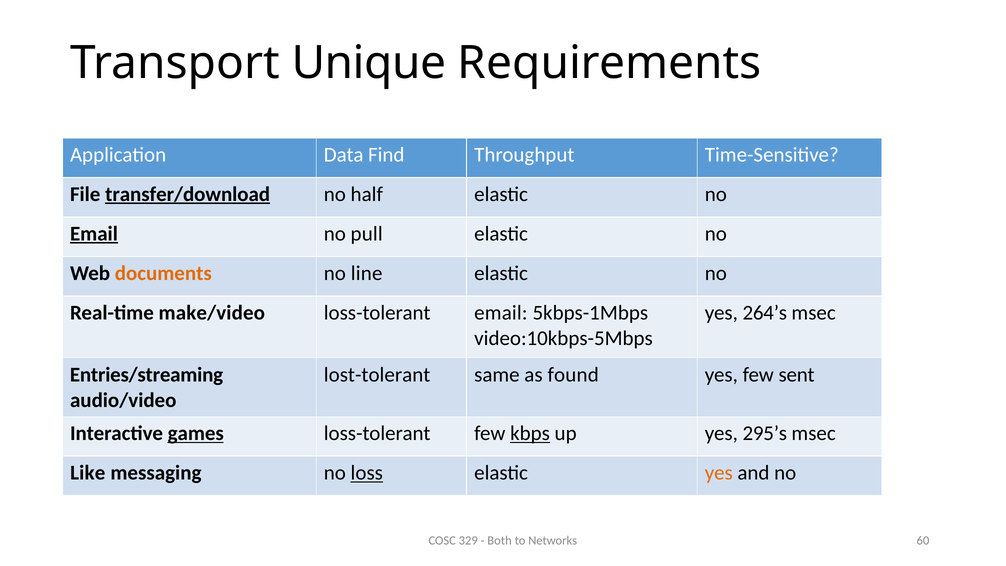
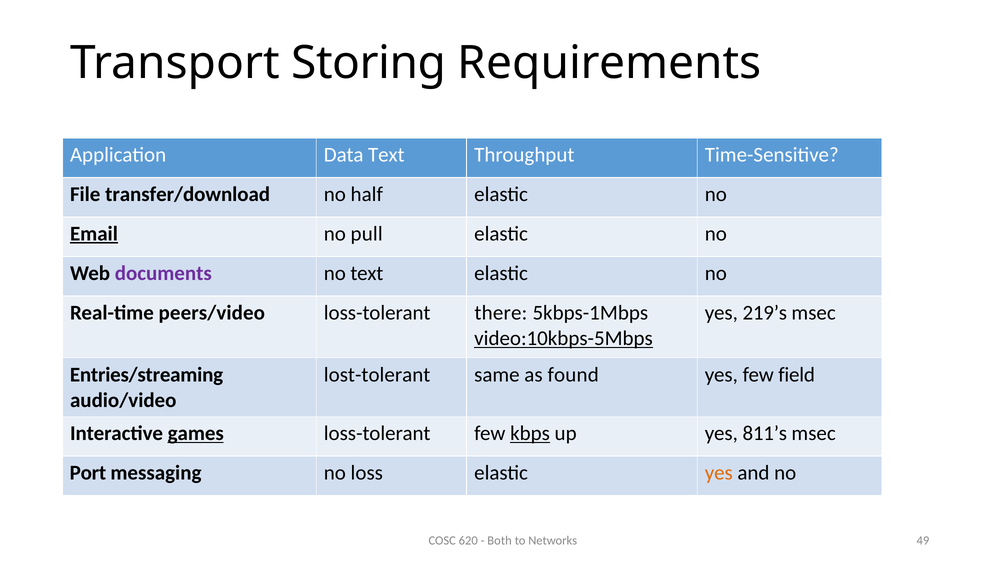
Unique: Unique -> Storing (369, 63)
Data Find: Find -> Text (386, 155)
transfer/download underline: present -> none (188, 194)
documents colour: orange -> purple (163, 273)
no line: line -> text (367, 273)
make/video: make/video -> peers/video (212, 313)
loss-tolerant email: email -> there (501, 313)
264’s: 264’s -> 219’s (765, 313)
video:10kbps-5Mbps underline: none -> present (564, 338)
sent: sent -> field (797, 375)
295’s: 295’s -> 811’s (765, 433)
Like: Like -> Port (88, 473)
loss underline: present -> none (367, 473)
329: 329 -> 620 (468, 540)
60: 60 -> 49 (923, 540)
